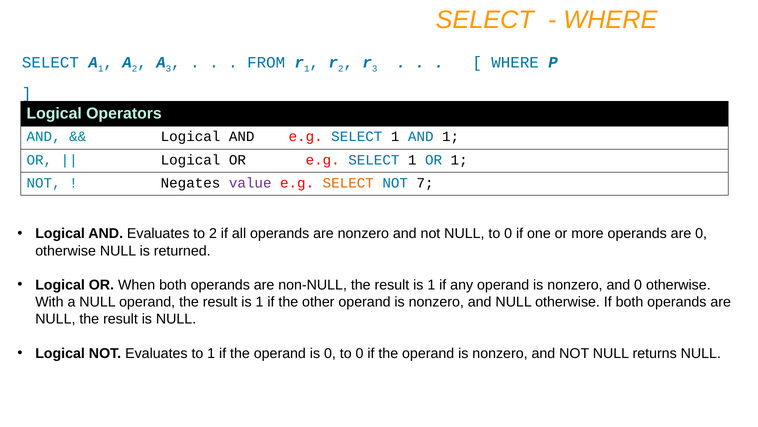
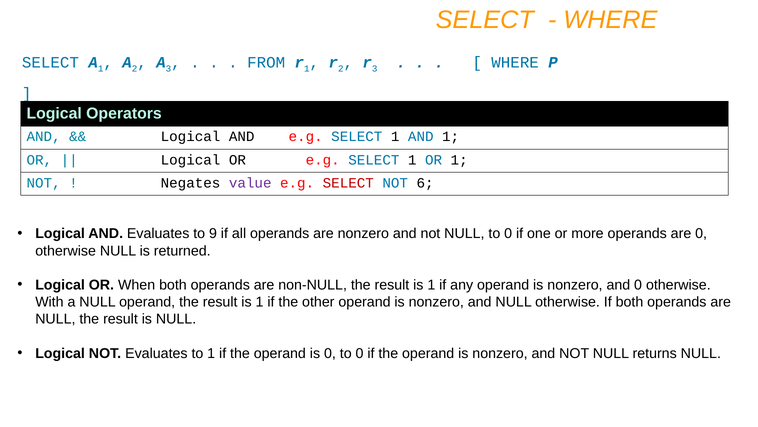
SELECT colour: orange -> red (348, 183)
7: 7 -> 6 (425, 183)
to 2: 2 -> 9 (213, 233)
